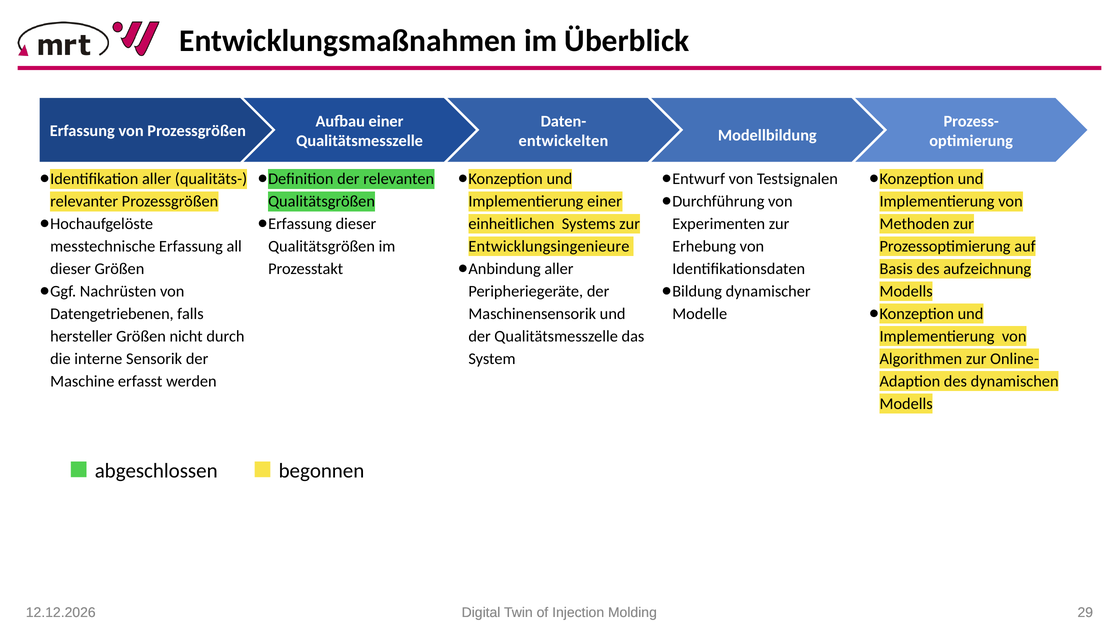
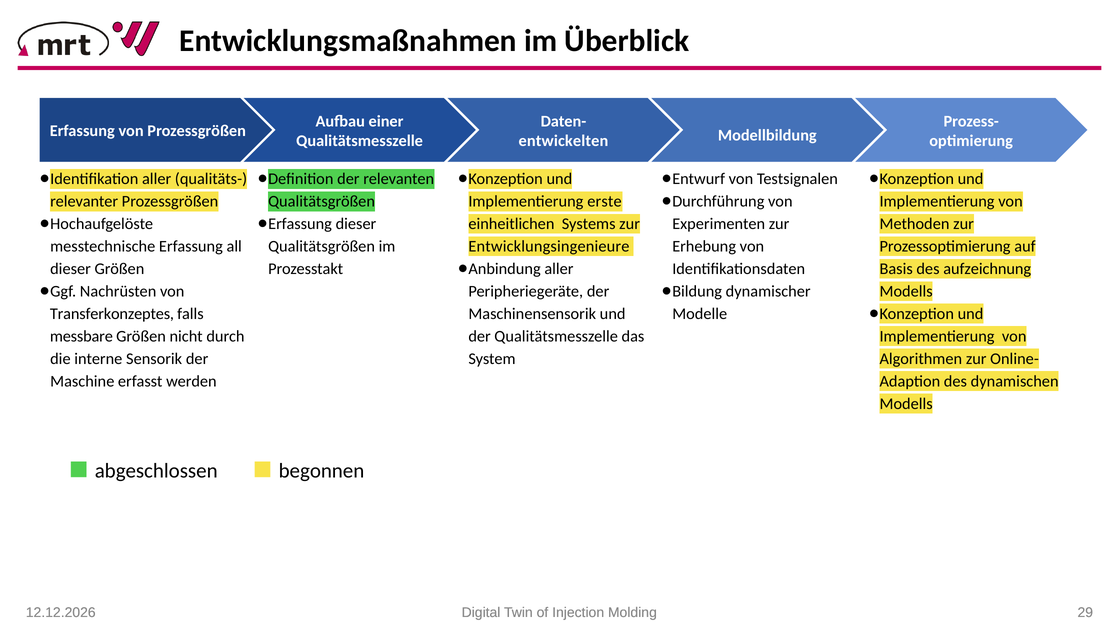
Implementierung einer: einer -> erste (605, 202)
Datengetriebenen: Datengetriebenen -> Transferkonzeptes (112, 314)
hersteller: hersteller -> messbare (81, 337)
